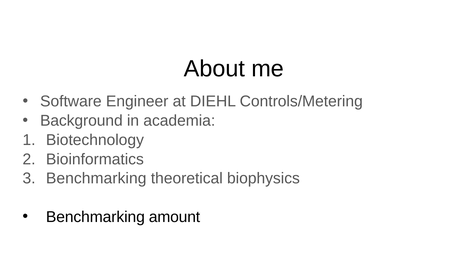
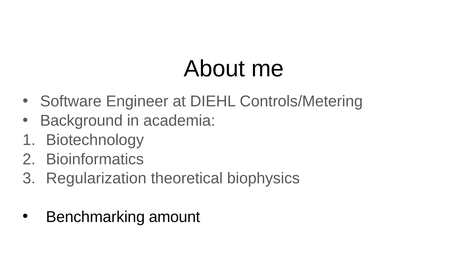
Benchmarking: Benchmarking -> Regularization (96, 178)
